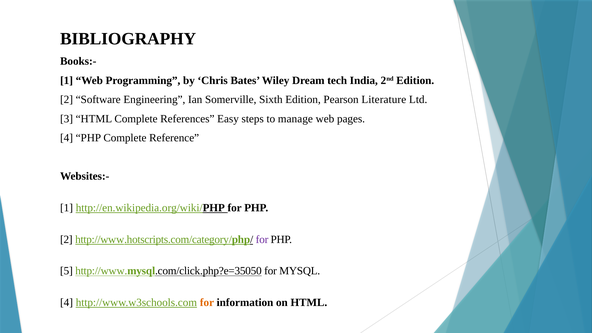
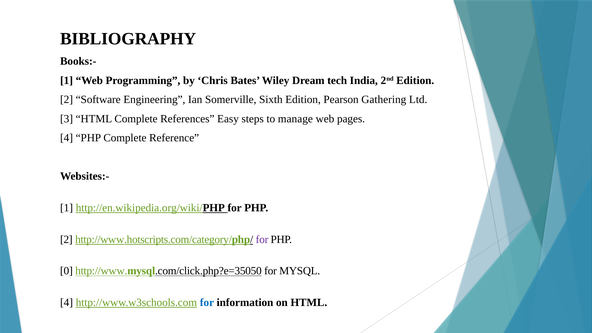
Literature: Literature -> Gathering (384, 100)
5: 5 -> 0 (66, 271)
for colour: orange -> blue (207, 303)
